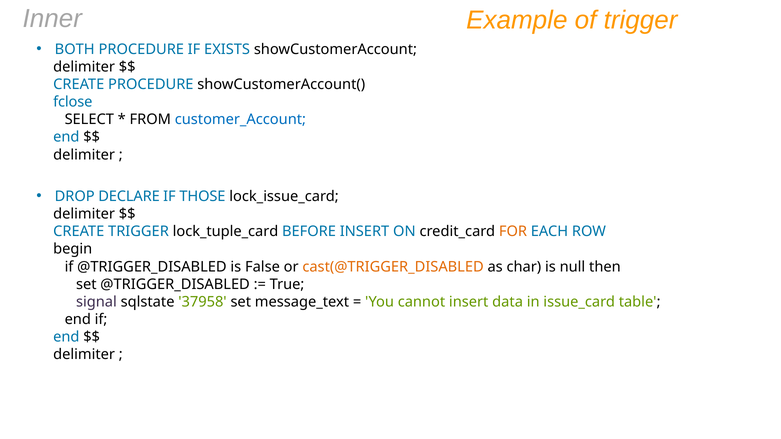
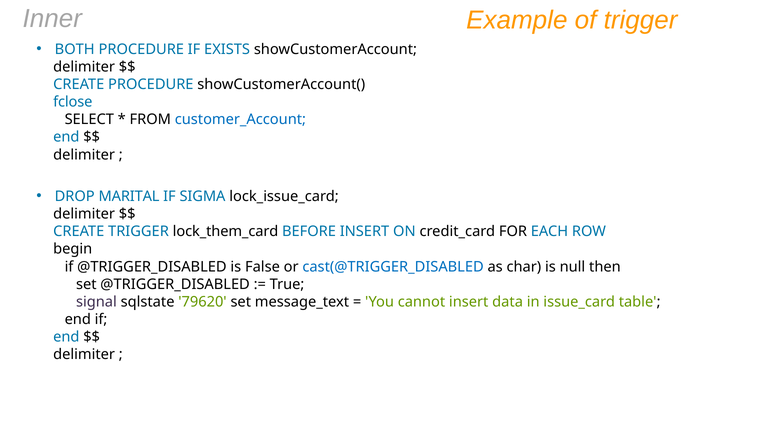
DECLARE: DECLARE -> MARITAL (129, 197)
THOSE: THOSE -> SIGMA (202, 197)
lock_tuple_card: lock_tuple_card -> lock_them_card (226, 232)
FOR colour: orange -> black (513, 232)
cast(@TRIGGER_DISABLED colour: orange -> blue (393, 267)
37958: 37958 -> 79620 (202, 302)
